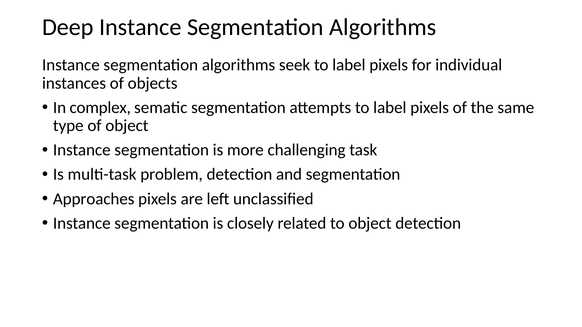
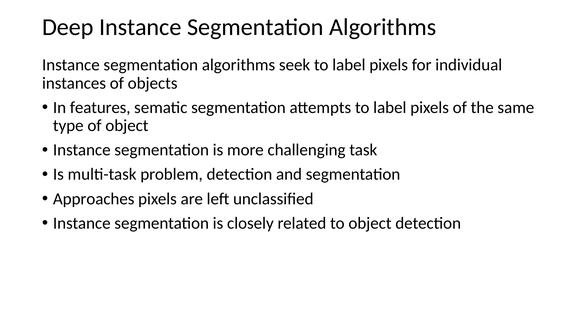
complex: complex -> features (100, 108)
